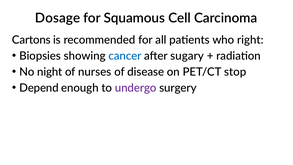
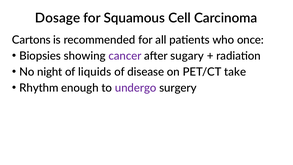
right: right -> once (250, 40)
cancer colour: blue -> purple (125, 56)
nurses: nurses -> liquids (95, 72)
stop: stop -> take (235, 72)
Depend: Depend -> Rhythm (39, 88)
